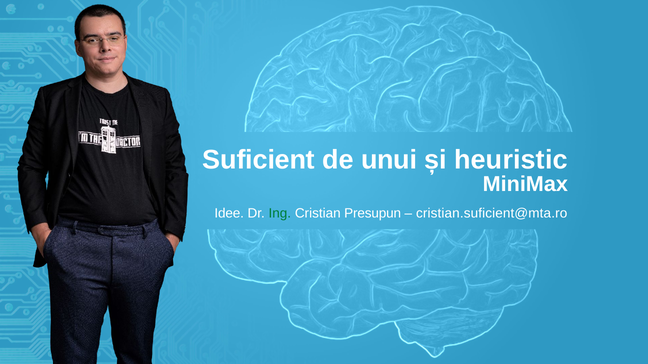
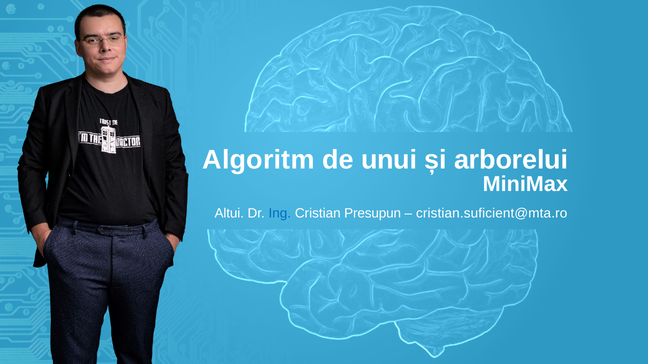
Suficient: Suficient -> Algoritm (259, 160)
heuristic: heuristic -> arborelui (511, 160)
Idee: Idee -> Altui (229, 214)
Ing colour: green -> blue (280, 214)
